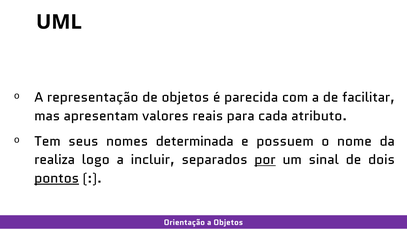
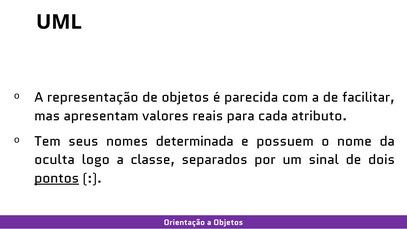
realiza: realiza -> oculta (55, 160)
incluir: incluir -> classe (153, 160)
por underline: present -> none (265, 160)
